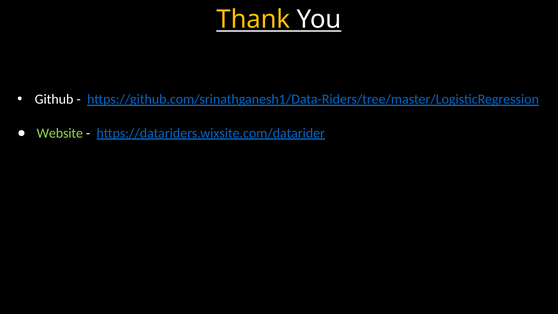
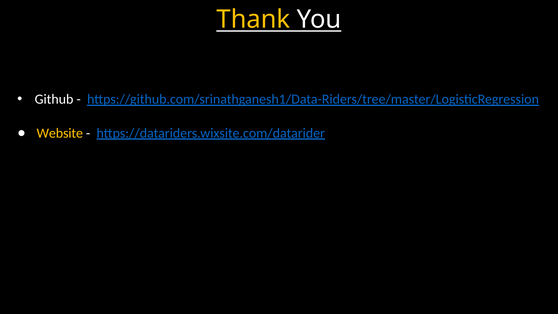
Website colour: light green -> yellow (60, 133)
